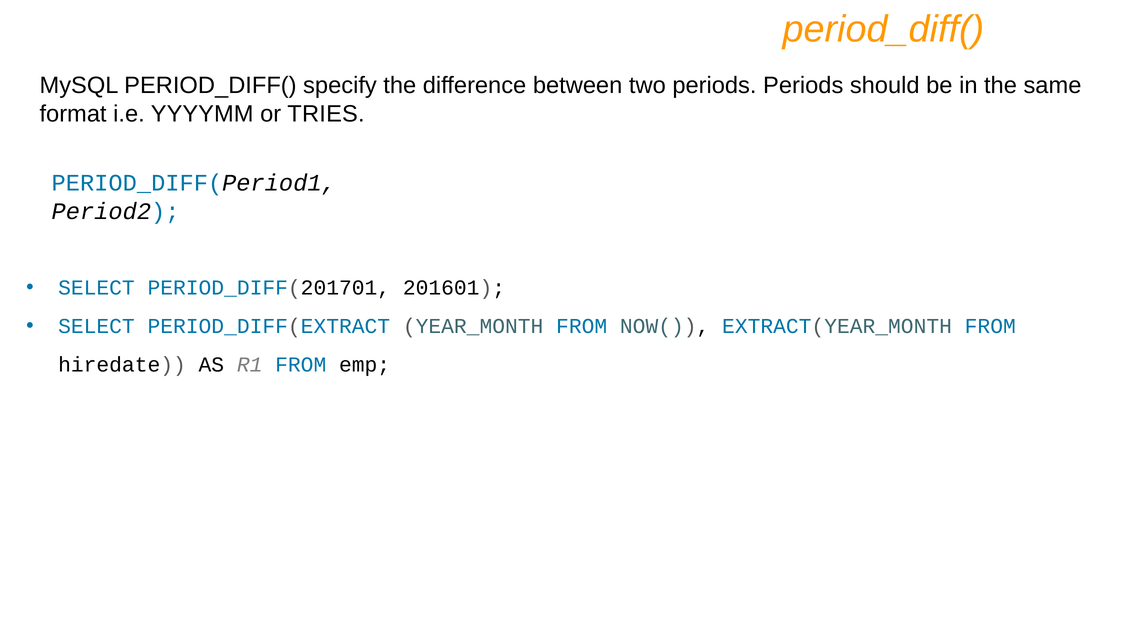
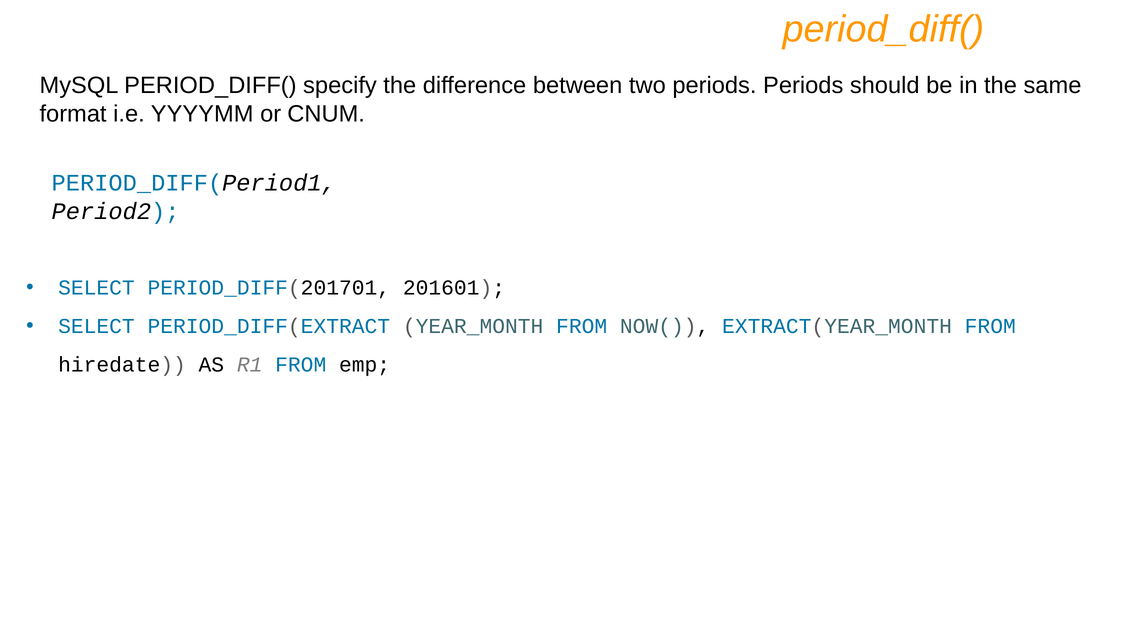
TRIES: TRIES -> CNUM (326, 114)
